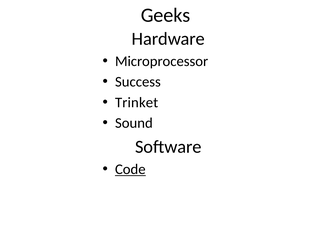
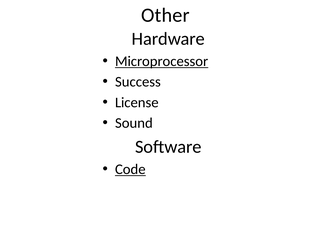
Geeks: Geeks -> Other (165, 15)
Microprocessor underline: none -> present (162, 61)
Trinket: Trinket -> License (137, 103)
